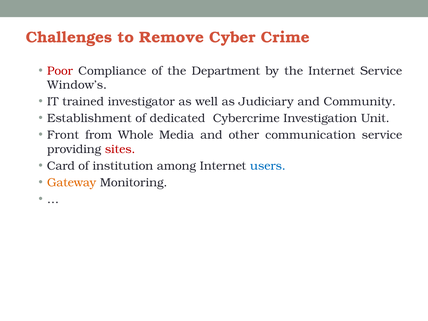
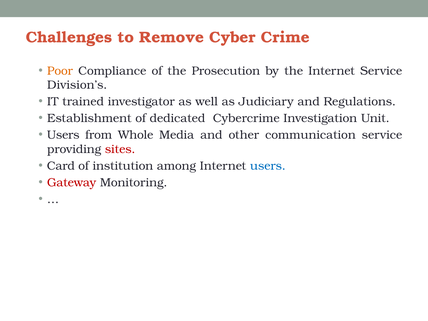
Poor colour: red -> orange (60, 71)
Department: Department -> Prosecution (226, 71)
Window’s: Window’s -> Division’s (77, 85)
Community: Community -> Regulations (360, 102)
Front: Front -> Users (63, 135)
Gateway colour: orange -> red (72, 183)
